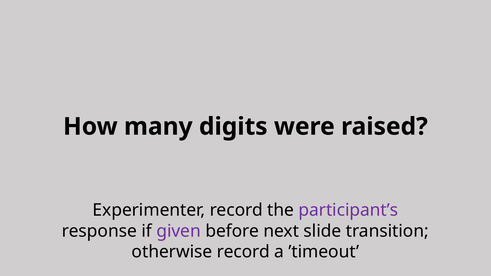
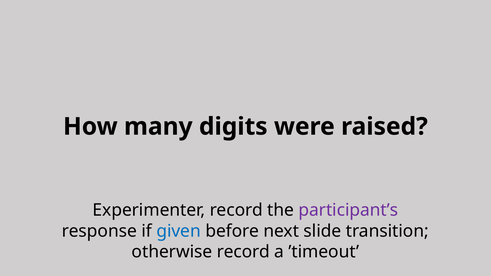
given colour: purple -> blue (179, 231)
